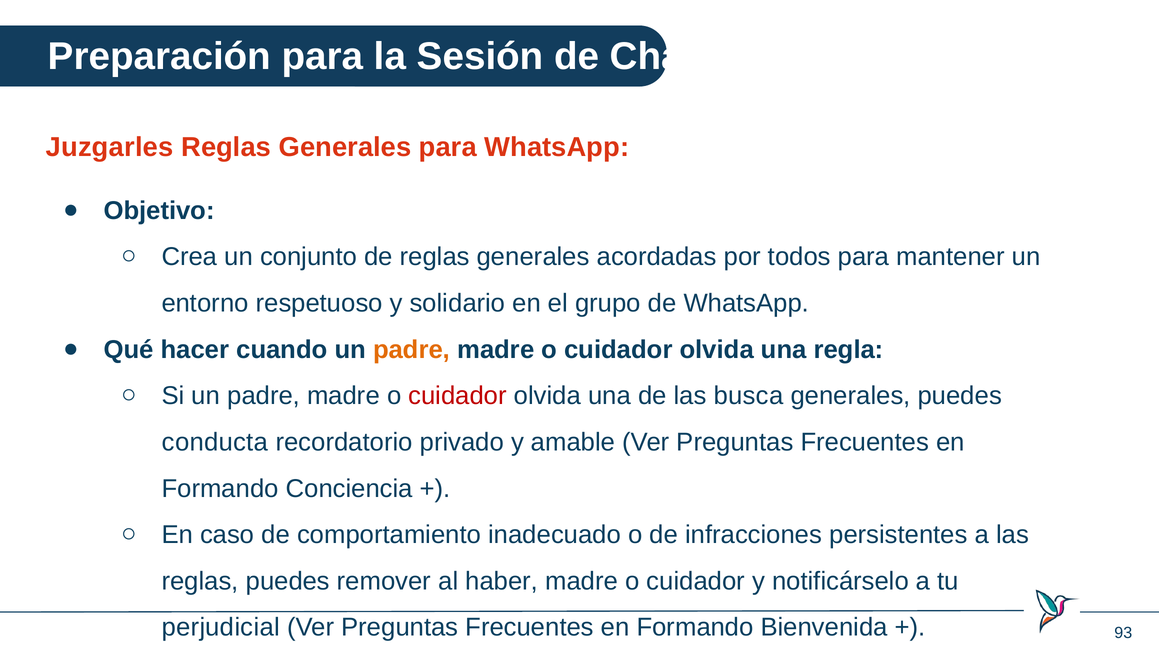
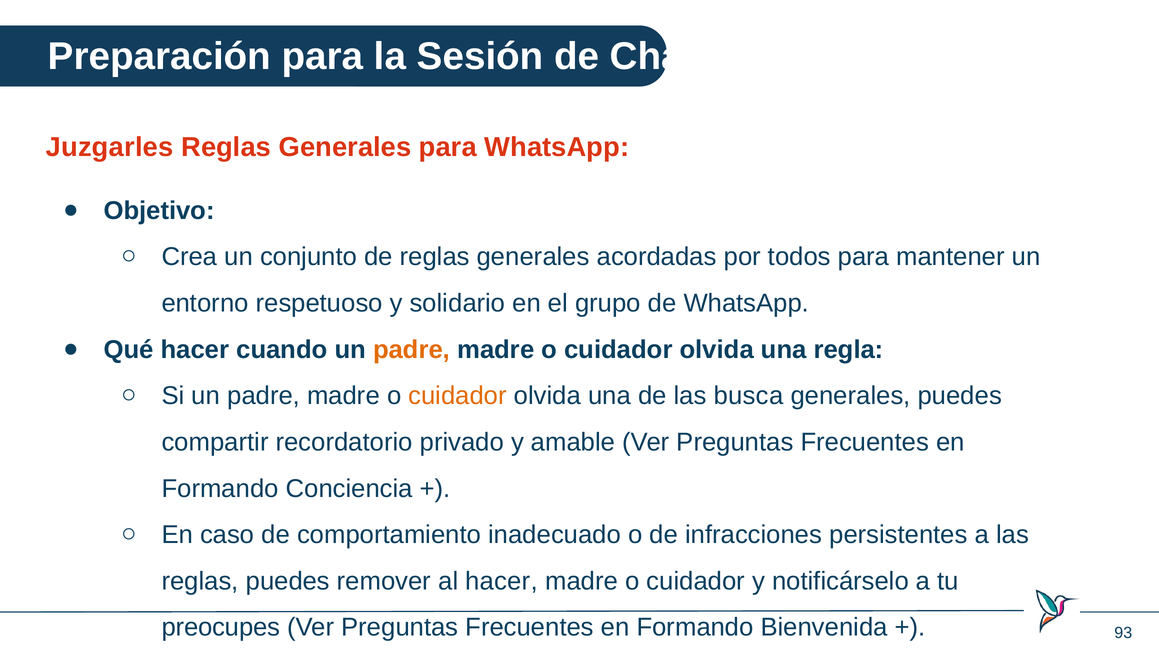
cuidador colour: red -> orange (458, 396)
conducta: conducta -> compartir (215, 442)
al haber: haber -> hacer (502, 581)
perjudicial: perjudicial -> preocupes (221, 627)
